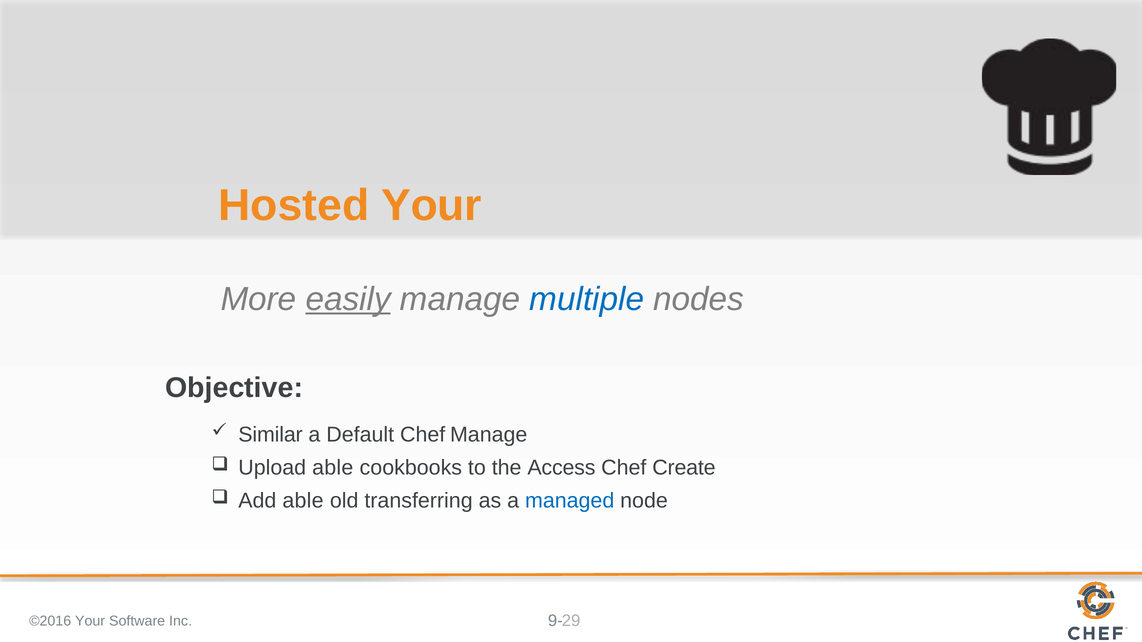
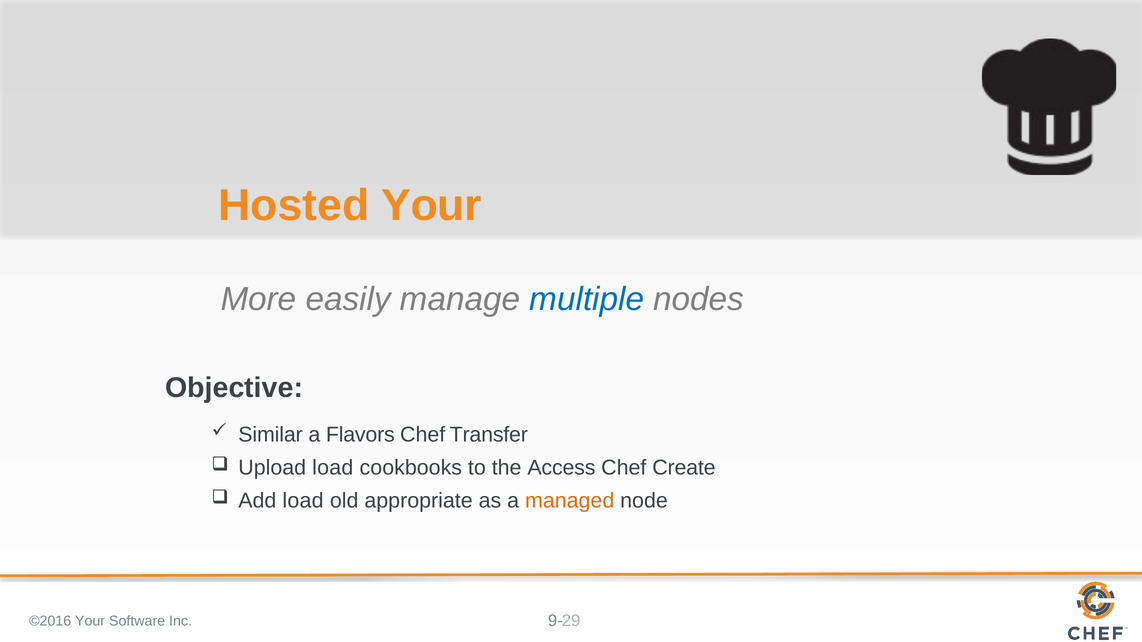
easily underline: present -> none (348, 299)
Default: Default -> Flavors (360, 435)
Chef Manage: Manage -> Transfer (489, 435)
Upload able: able -> load (333, 468)
Add able: able -> load (303, 501)
transferring: transferring -> appropriate (419, 501)
managed colour: blue -> orange (570, 501)
